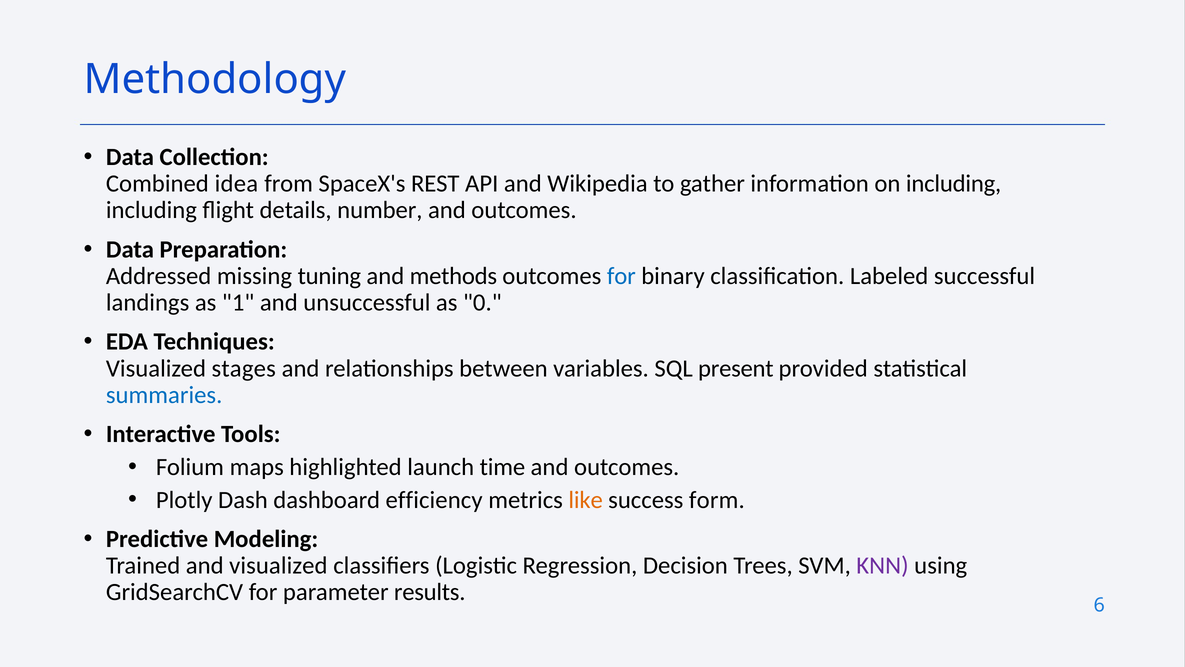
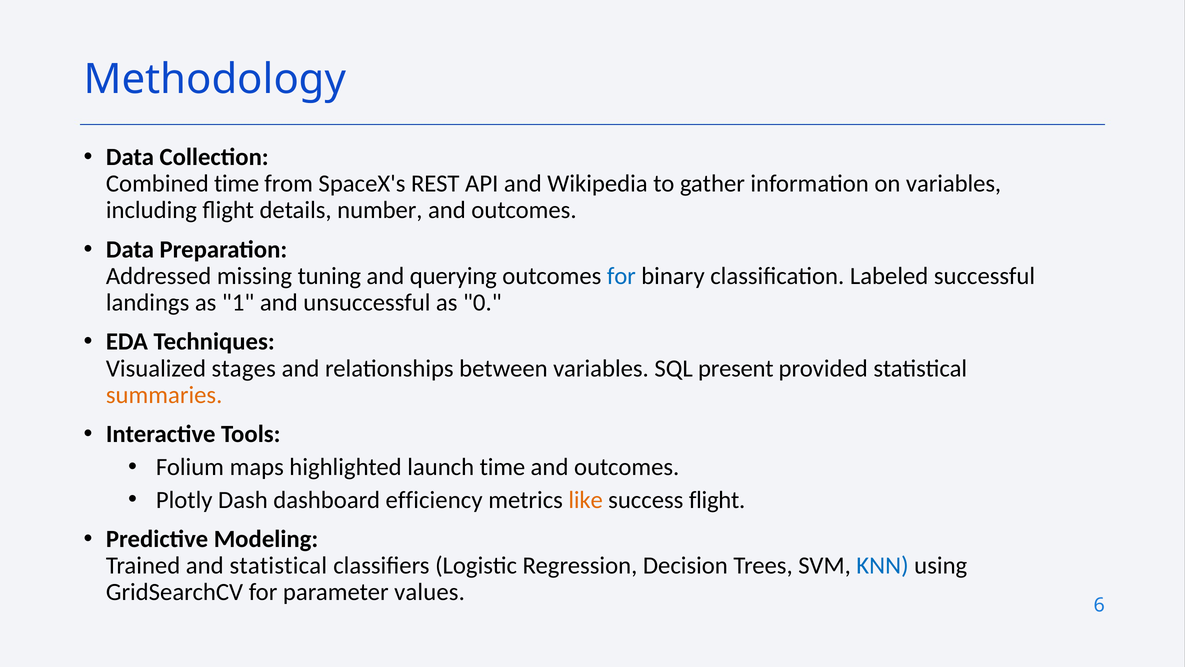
Combined idea: idea -> time (237, 184)
on including: including -> variables (954, 184)
methods: methods -> querying (453, 276)
summaries colour: blue -> orange (164, 395)
success form: form -> flight (717, 500)
and visualized: visualized -> statistical (278, 565)
KNN colour: purple -> blue (883, 565)
results: results -> values (430, 592)
